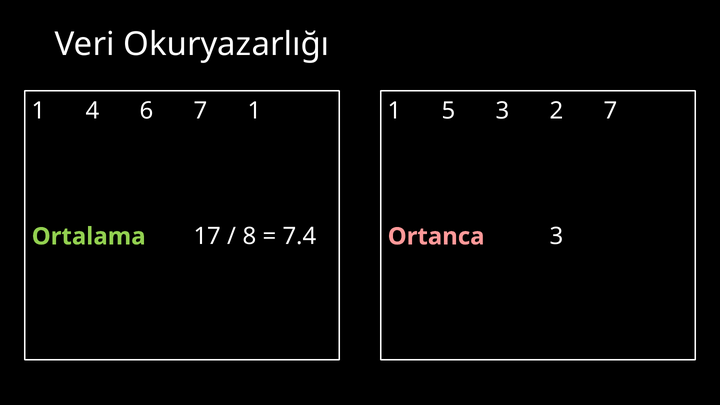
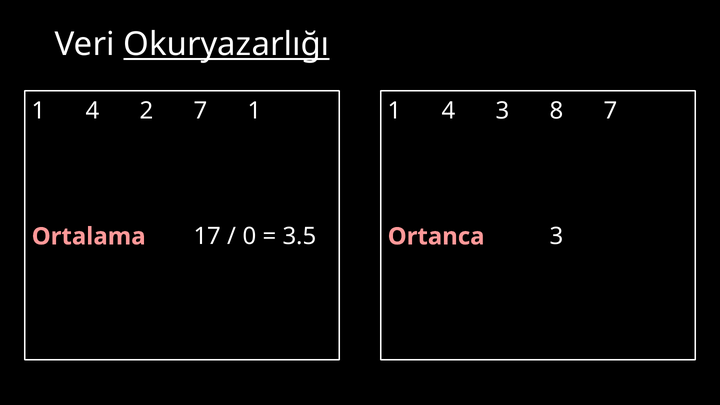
Okuryazarlığı underline: none -> present (226, 45)
6: 6 -> 2 (147, 111)
5: 5 -> 4 (449, 111)
2: 2 -> 8 (557, 111)
Ortalama colour: light green -> pink (89, 237)
8: 8 -> 0 (249, 237)
7.4: 7.4 -> 3.5 (299, 237)
